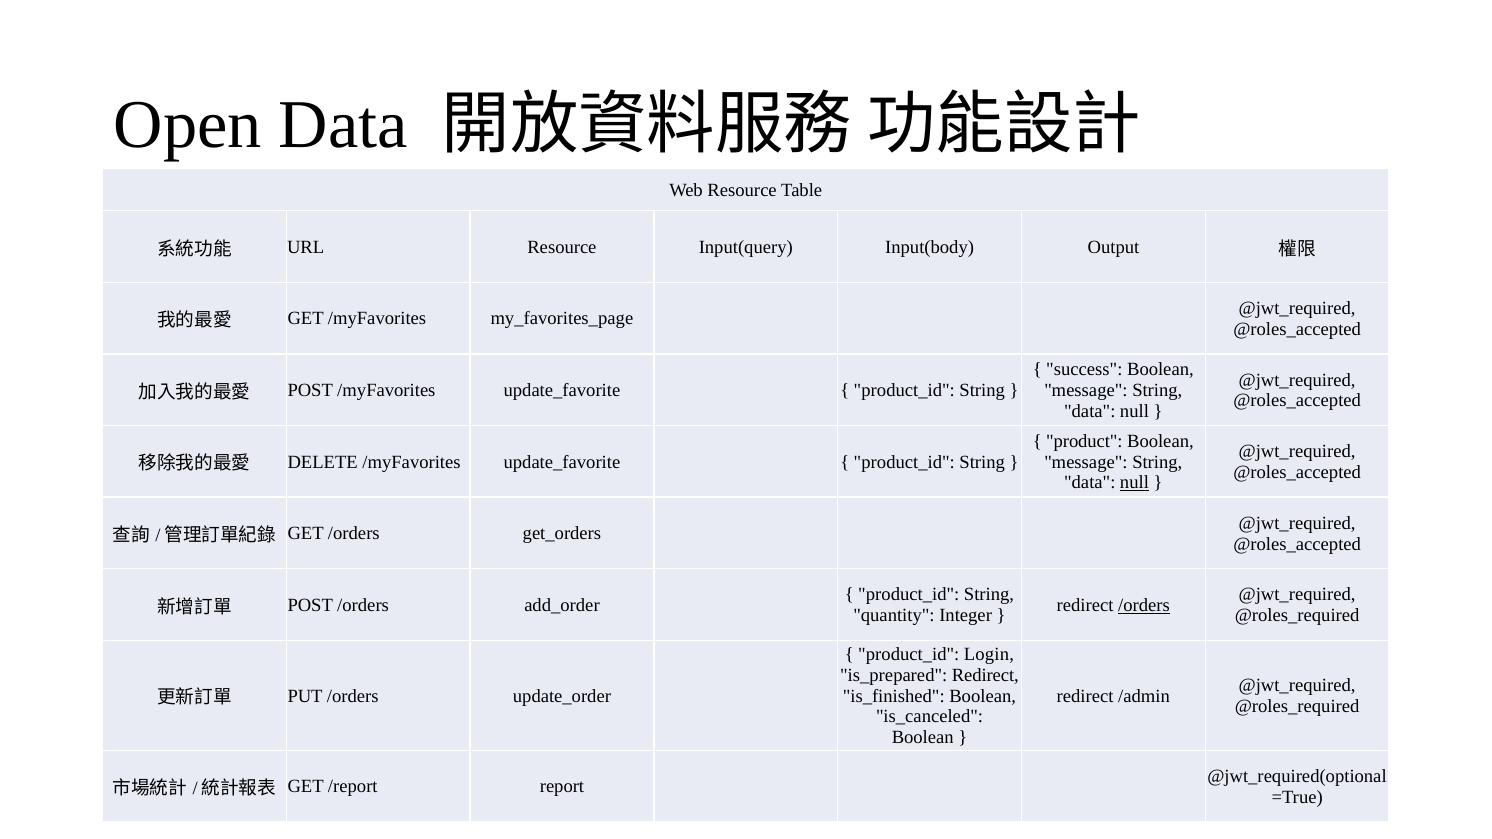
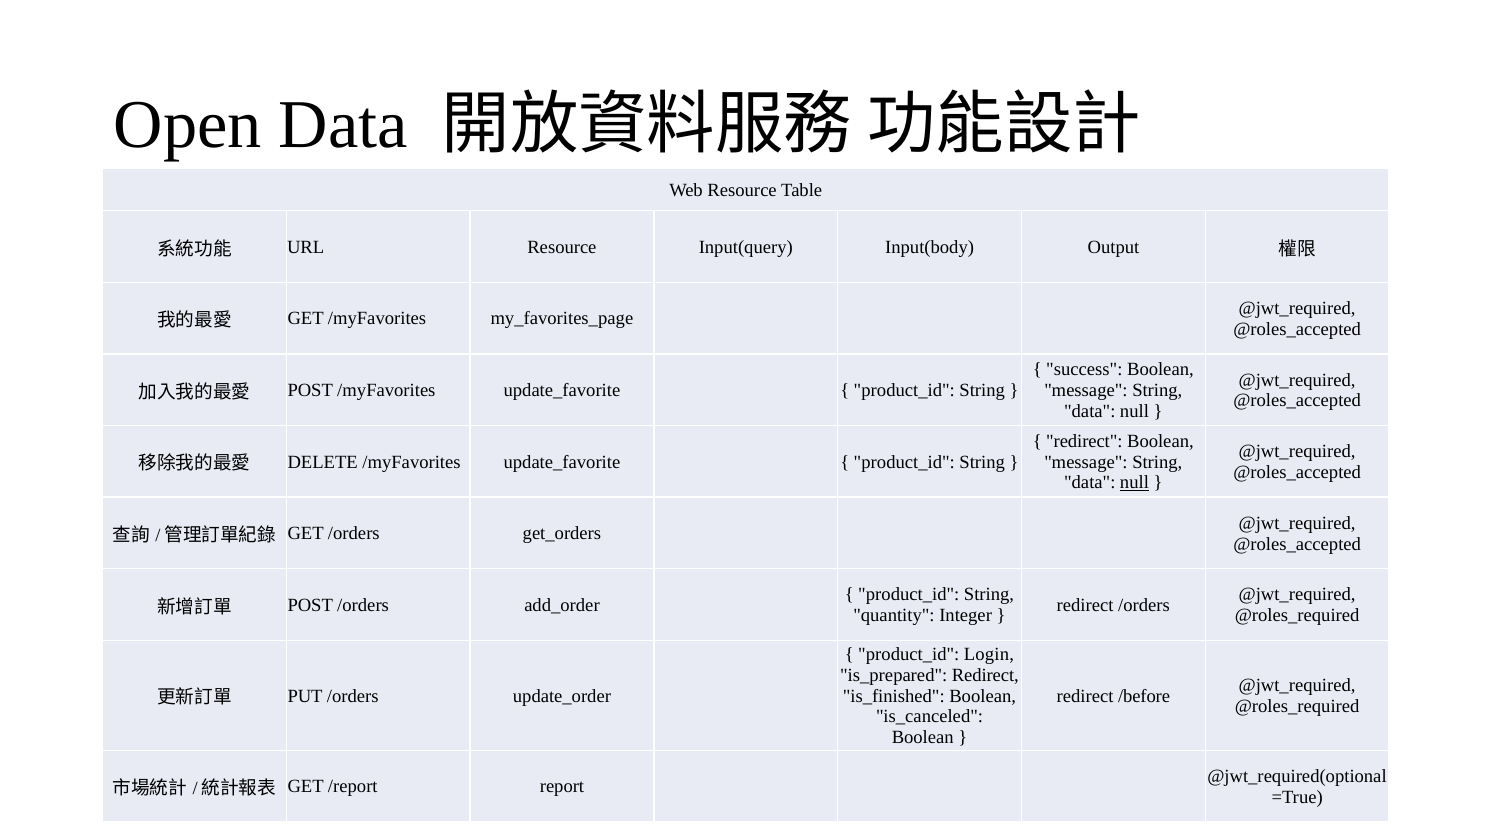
product: product -> redirect (1084, 441)
/orders underline: present -> none (1144, 605)
/admin: /admin -> /before (1144, 696)
